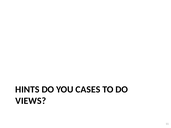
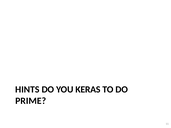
CASES: CASES -> KERAS (88, 90)
VIEWS: VIEWS -> PRIME (31, 101)
